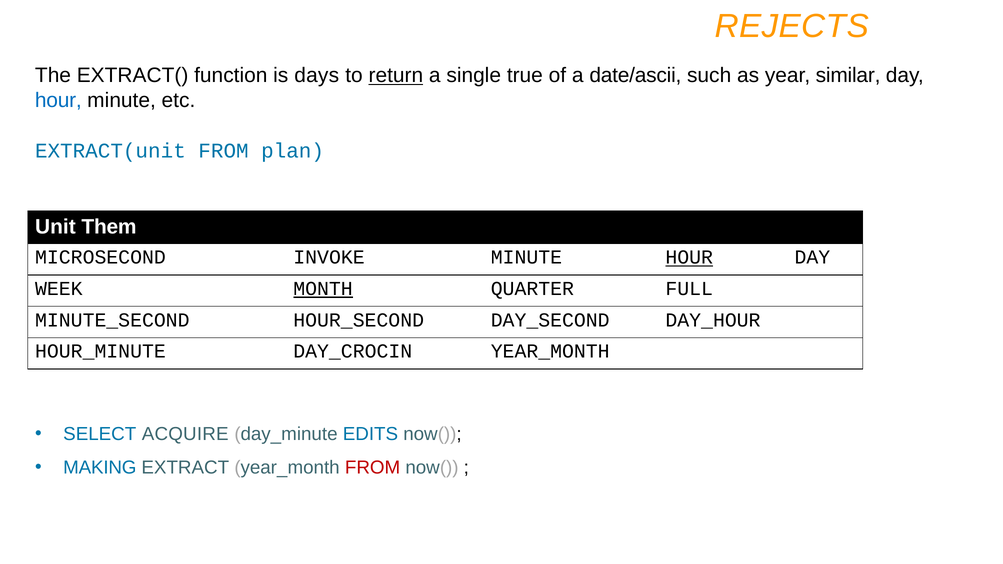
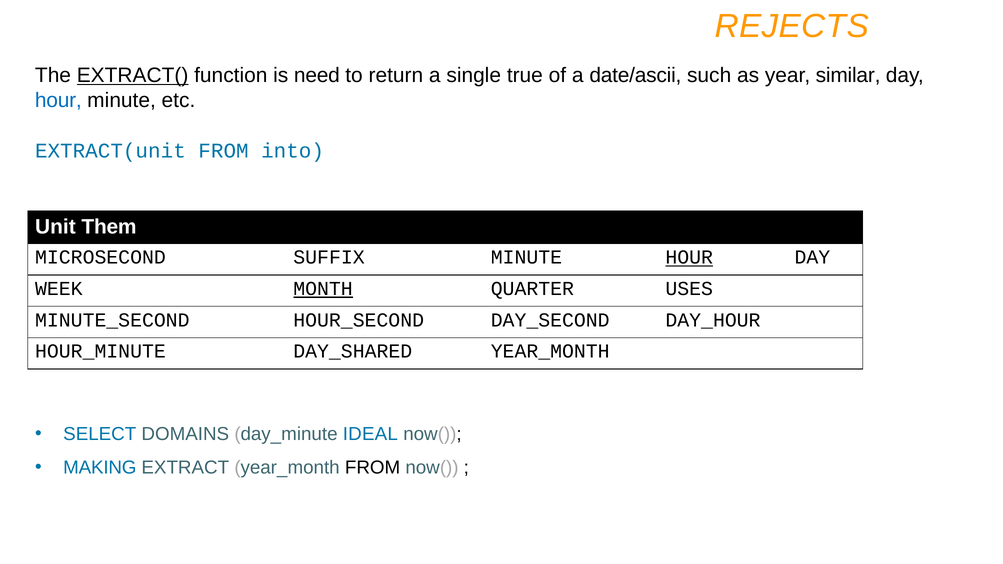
EXTRACT( underline: none -> present (133, 76)
days: days -> need (317, 76)
return underline: present -> none (396, 76)
plan: plan -> into (293, 151)
INVOKE: INVOKE -> SUFFIX (329, 257)
FULL: FULL -> USES (689, 289)
DAY_CROCIN: DAY_CROCIN -> DAY_SHARED (353, 352)
ACQUIRE: ACQUIRE -> DOMAINS (185, 434)
EDITS: EDITS -> IDEAL (370, 434)
FROM colour: red -> black (373, 468)
